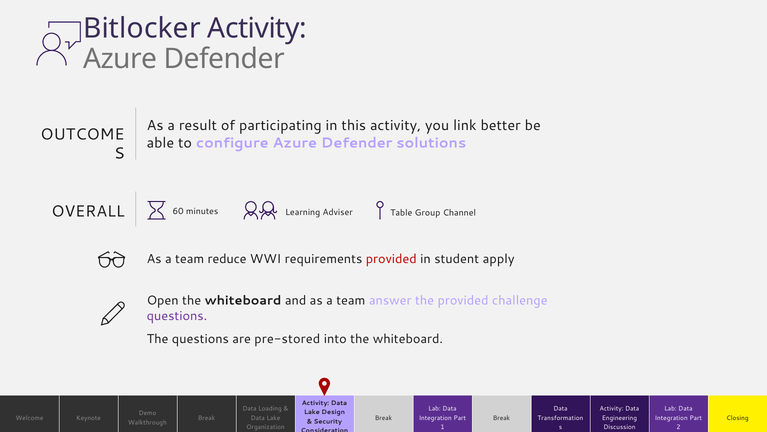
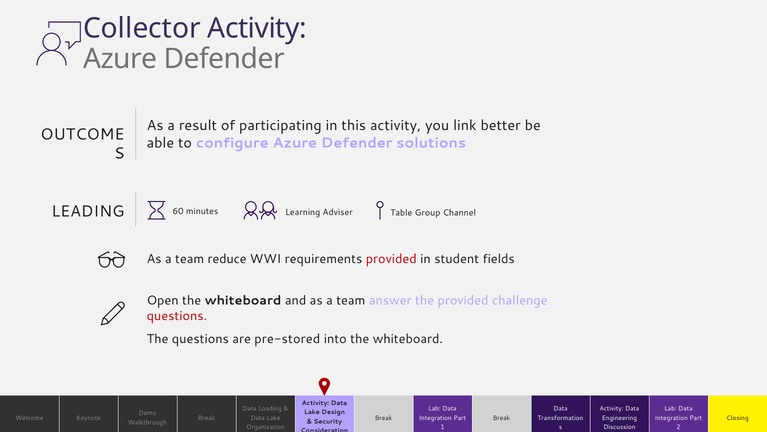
Bitlocker: Bitlocker -> Collector (142, 28)
OVERALL: OVERALL -> LEADING (88, 211)
apply: apply -> fields (499, 259)
questions colour: purple -> red (177, 315)
